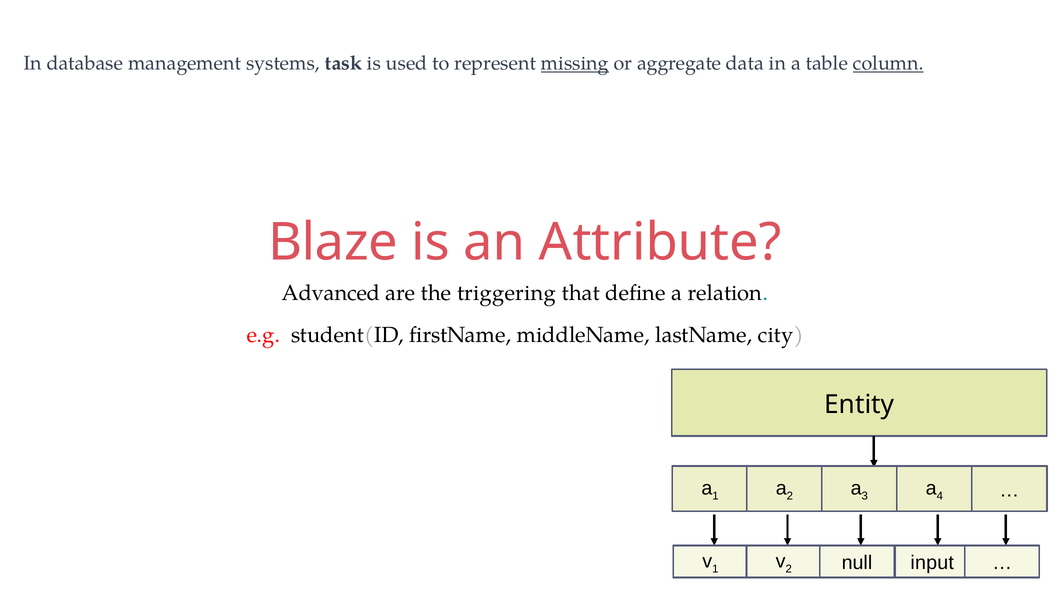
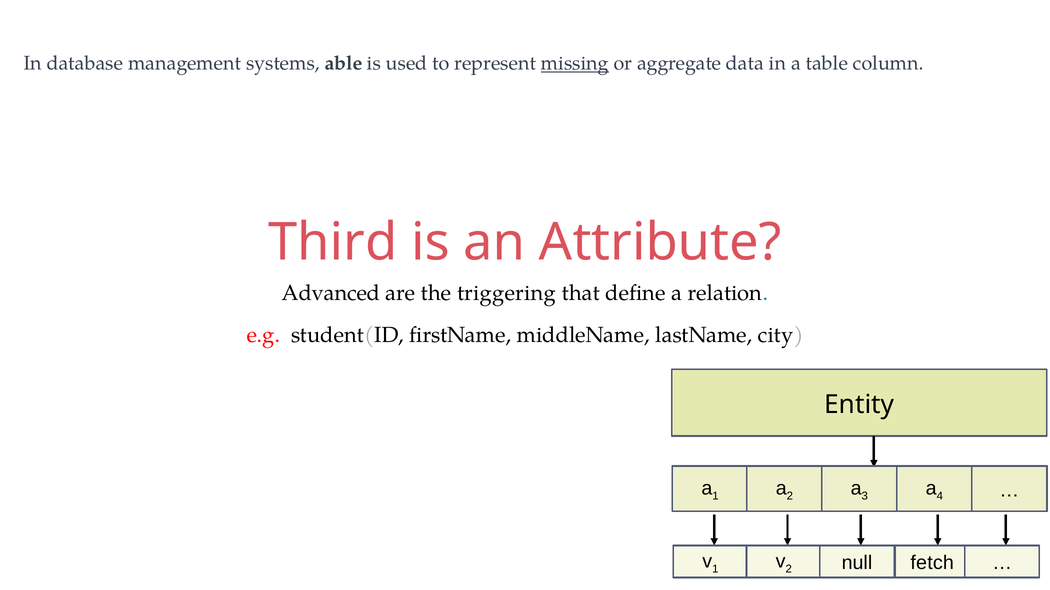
task: task -> able (344, 63)
column underline: present -> none (888, 63)
Blaze: Blaze -> Third (333, 242)
input: input -> fetch (932, 564)
